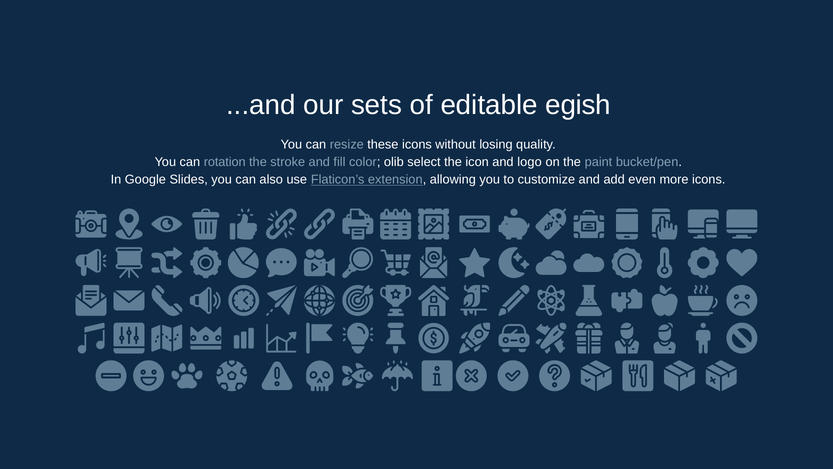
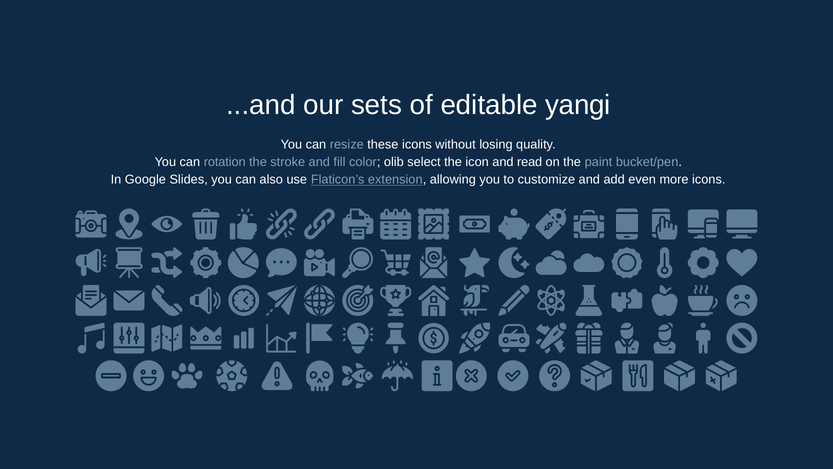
egish: egish -> yangi (578, 105)
logo: logo -> read (530, 162)
